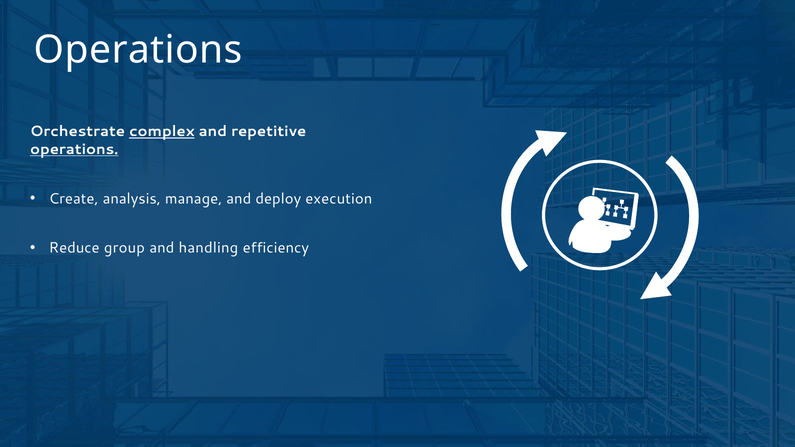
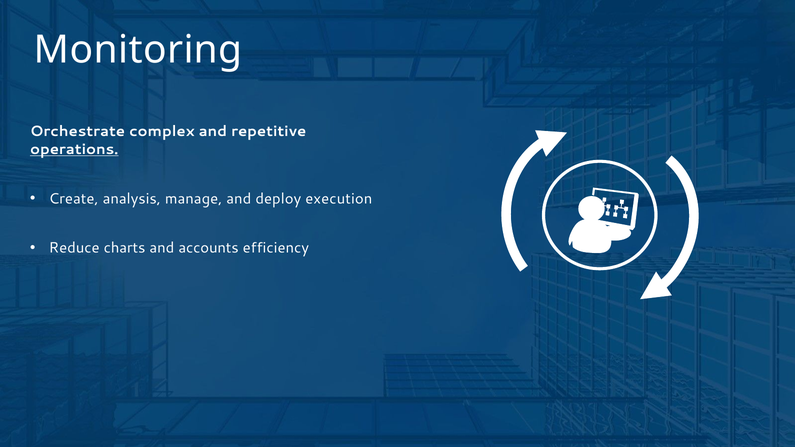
Operations: Operations -> Monitoring (138, 50)
complex underline: present -> none (162, 131)
group: group -> charts (125, 248)
handling: handling -> accounts (209, 248)
